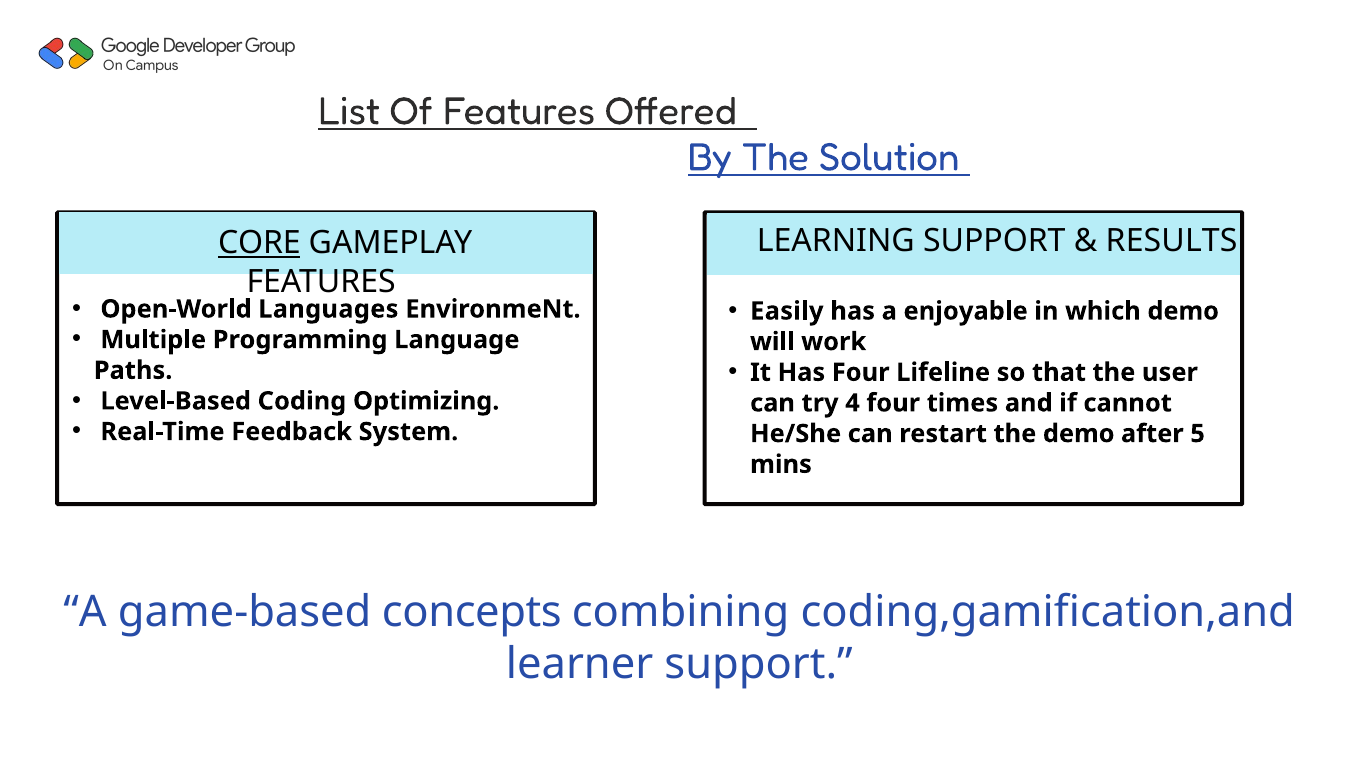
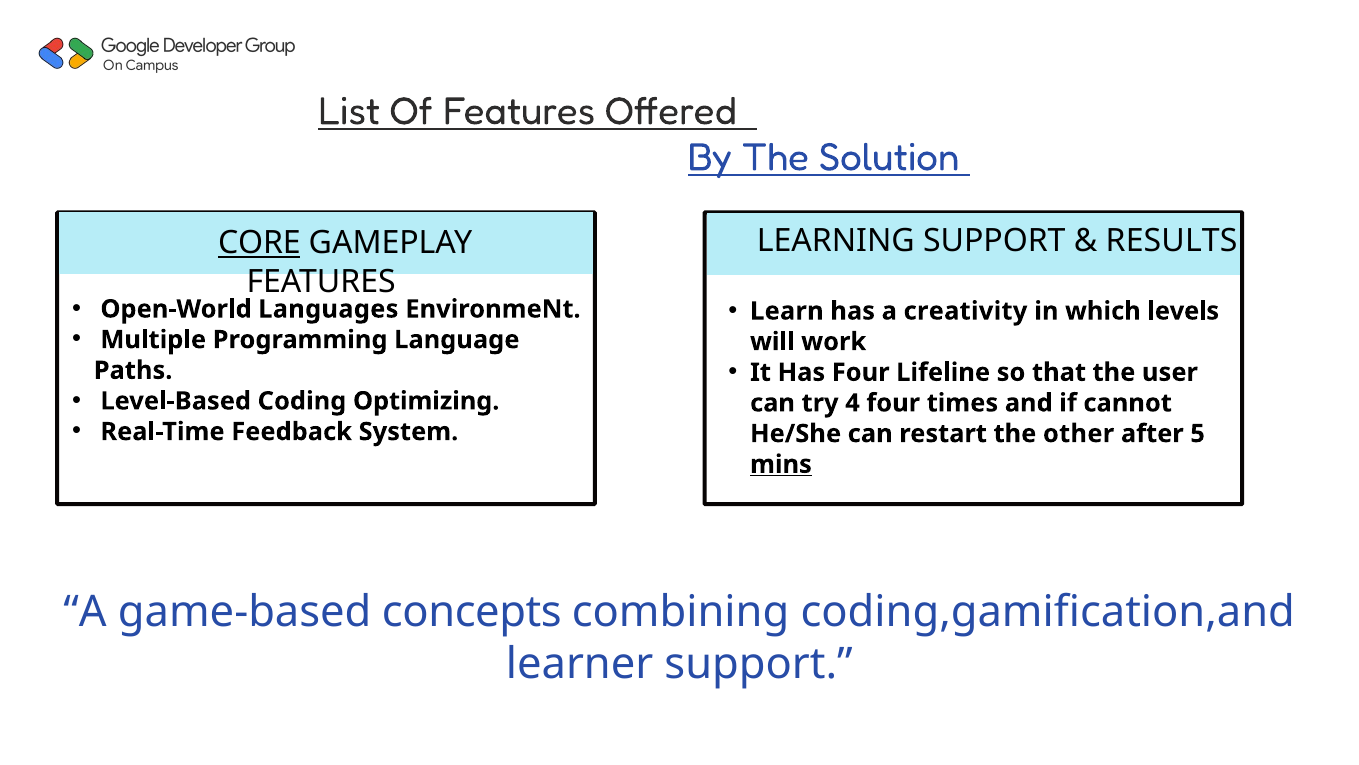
Easily: Easily -> Learn (787, 311)
enjoyable: enjoyable -> creativity (965, 311)
which demo: demo -> levels (1183, 311)
the demo: demo -> other (1079, 433)
mins underline: none -> present (781, 464)
